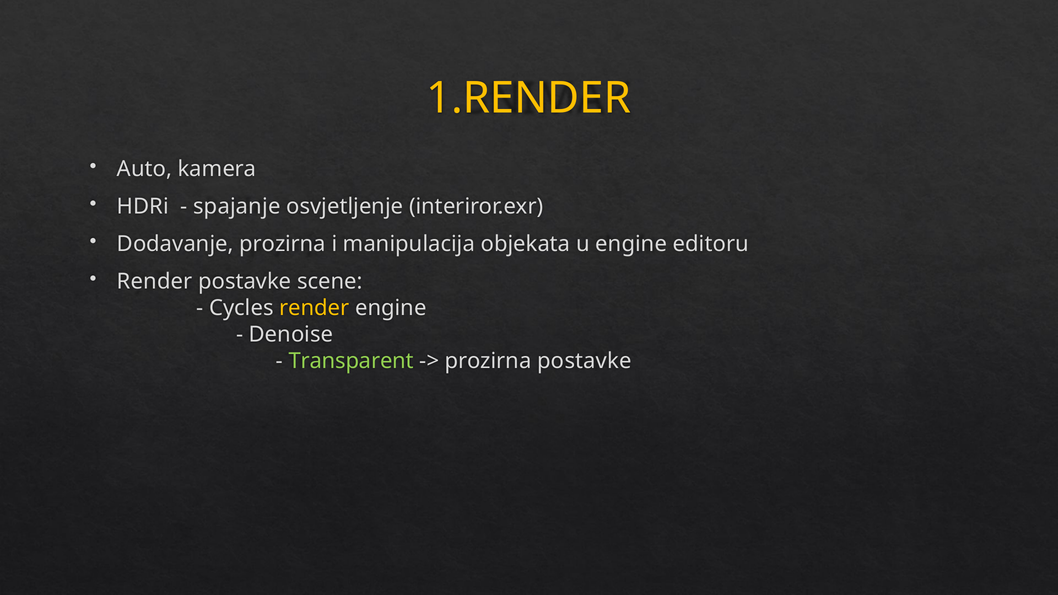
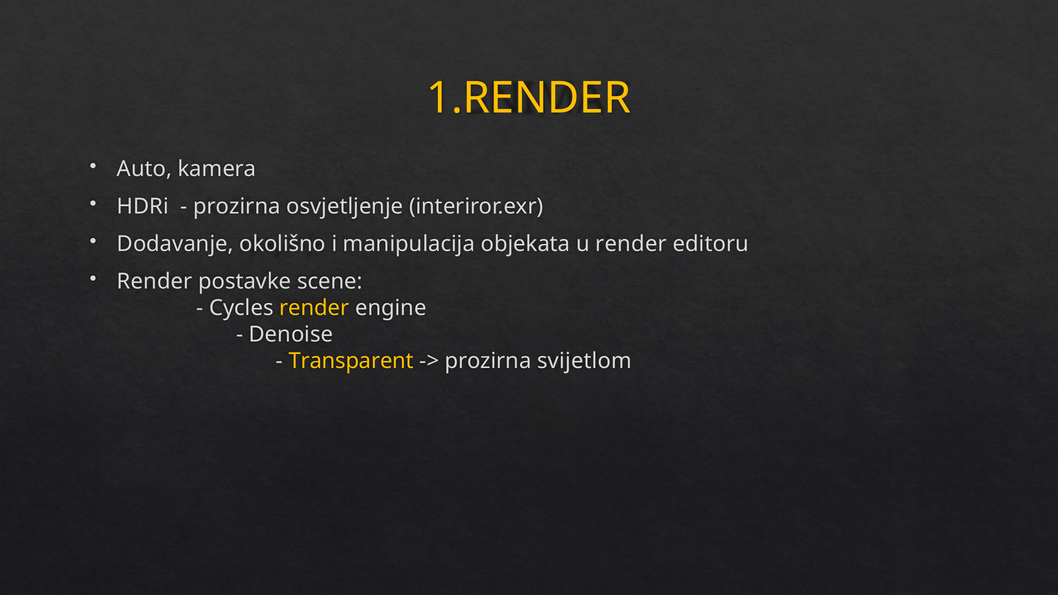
spajanje: spajanje -> prozirna (237, 207)
Dodavanje prozirna: prozirna -> okolišno (283, 244)
u engine: engine -> render (631, 244)
Transparent colour: light green -> yellow (351, 361)
prozirna postavke: postavke -> svijetlom (585, 361)
